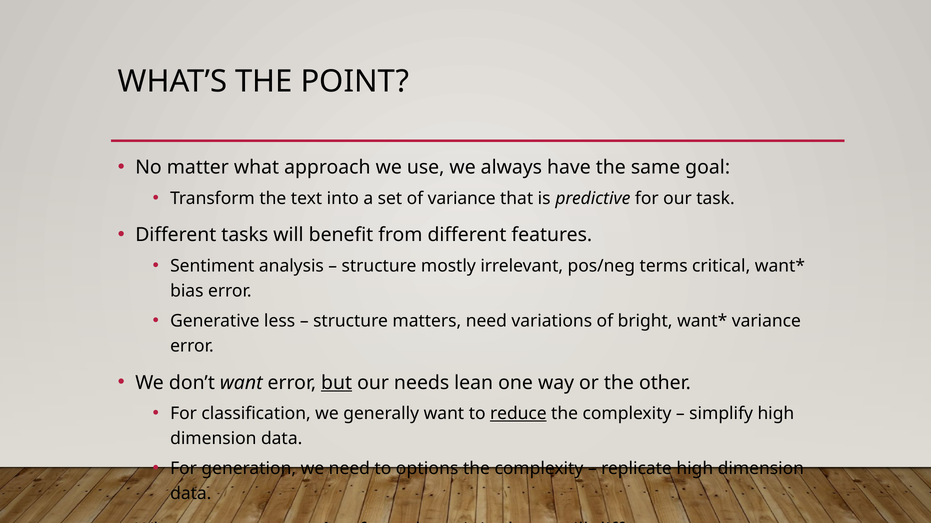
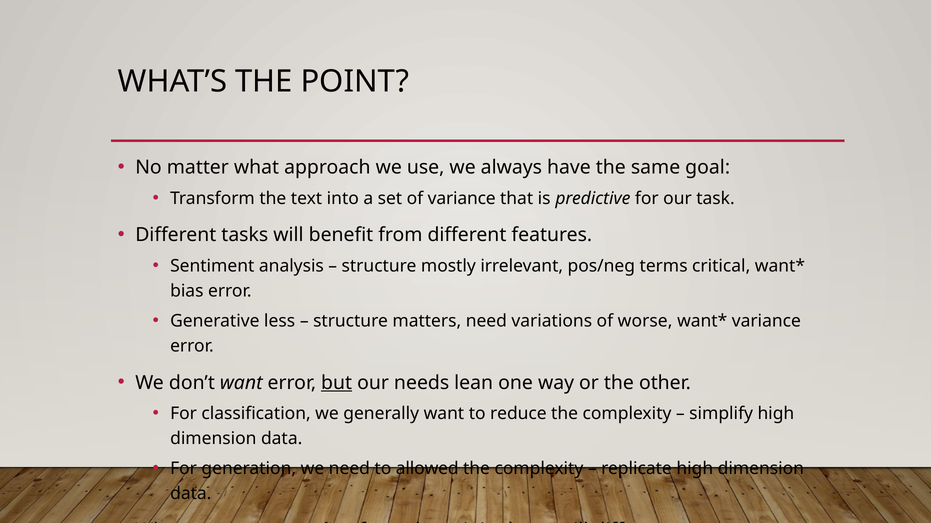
bright: bright -> worse (645, 321)
reduce underline: present -> none (518, 414)
options: options -> allowed (427, 469)
